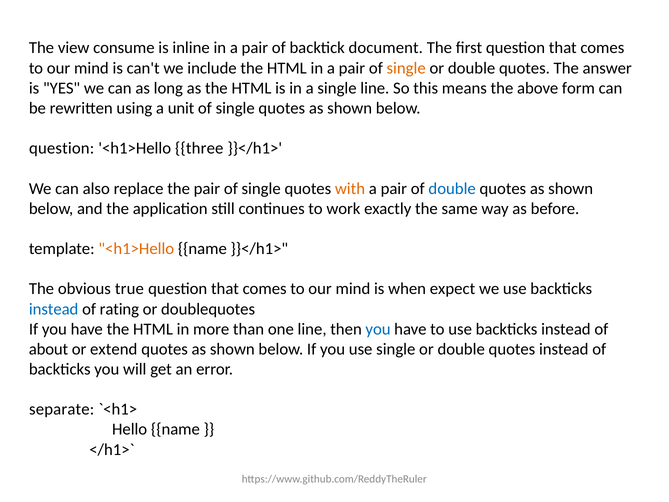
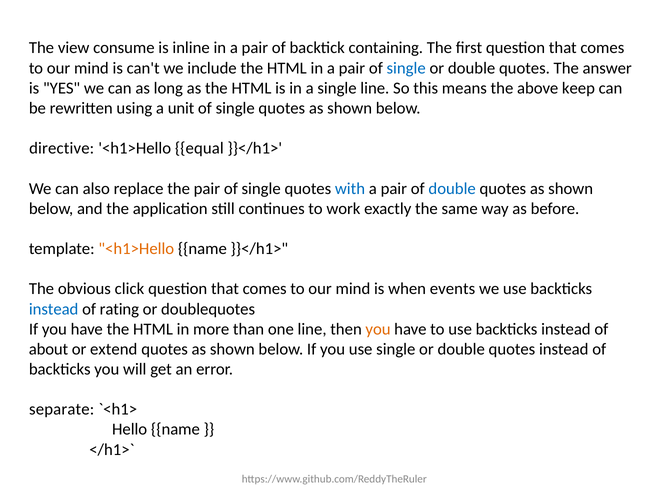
document: document -> containing (386, 48)
single colour: orange -> blue (406, 68)
form: form -> keep (578, 88)
question: question -> directive (62, 148)
three: three -> equal (199, 148)
with colour: orange -> blue (350, 188)
true: true -> click (129, 289)
expect: expect -> events (452, 289)
you colour: blue -> orange (378, 329)
